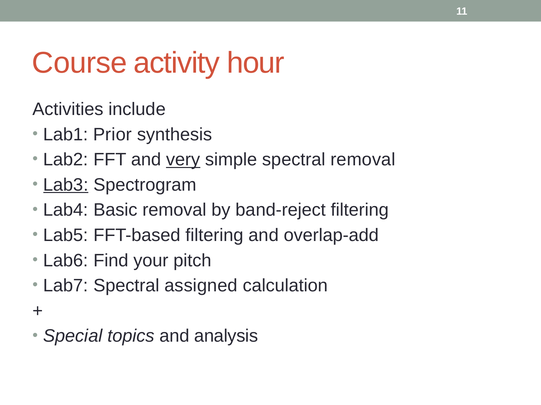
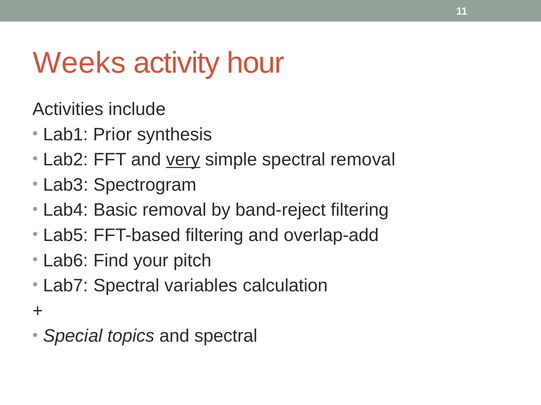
Course: Course -> Weeks (79, 63)
Lab3 underline: present -> none (66, 185)
assigned: assigned -> variables (201, 286)
and analysis: analysis -> spectral (226, 337)
